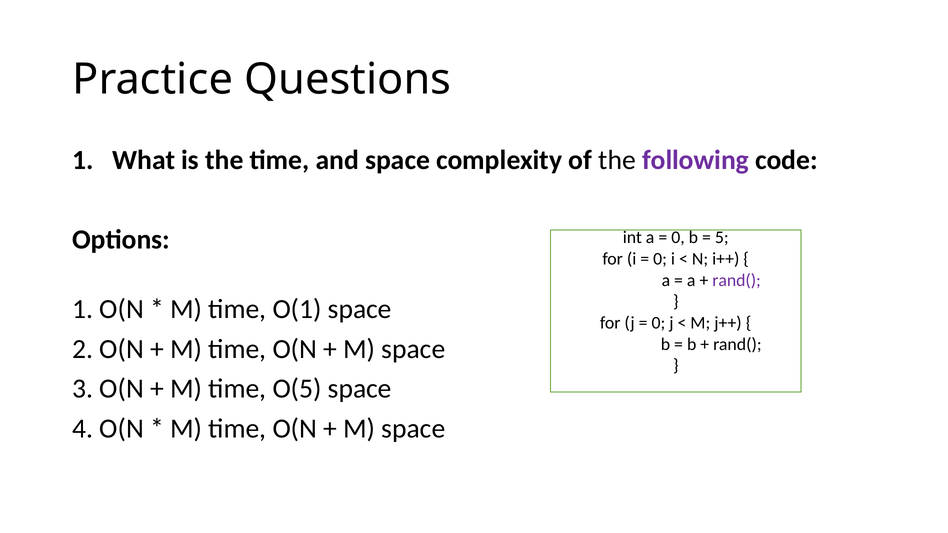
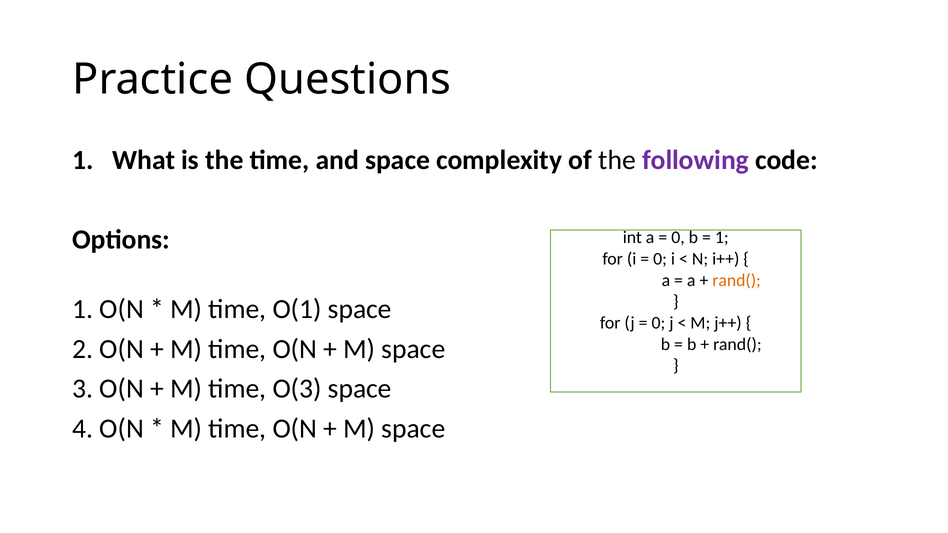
5: 5 -> 1 (722, 238)
rand( colour: purple -> orange (737, 280)
O(5: O(5 -> O(3 (297, 389)
